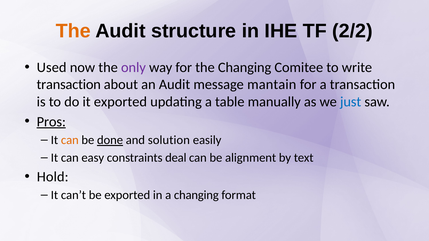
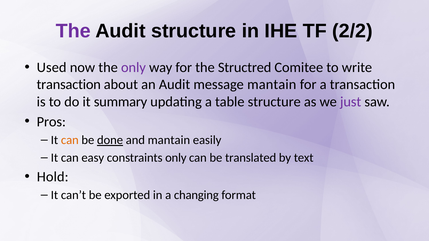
The colour: orange -> purple (73, 31)
the Changing: Changing -> Structred (245, 67)
it exported: exported -> summary (121, 102)
table manually: manually -> structure (274, 102)
just colour: blue -> purple (351, 102)
Pros underline: present -> none (51, 122)
and solution: solution -> mantain (169, 140)
constraints deal: deal -> only (176, 158)
alignment: alignment -> translated (251, 158)
